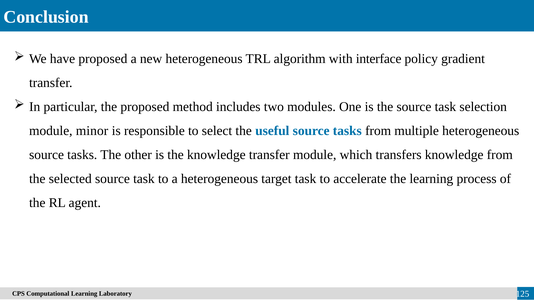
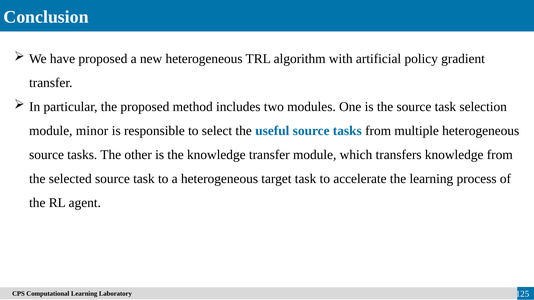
interface: interface -> artificial (379, 59)
